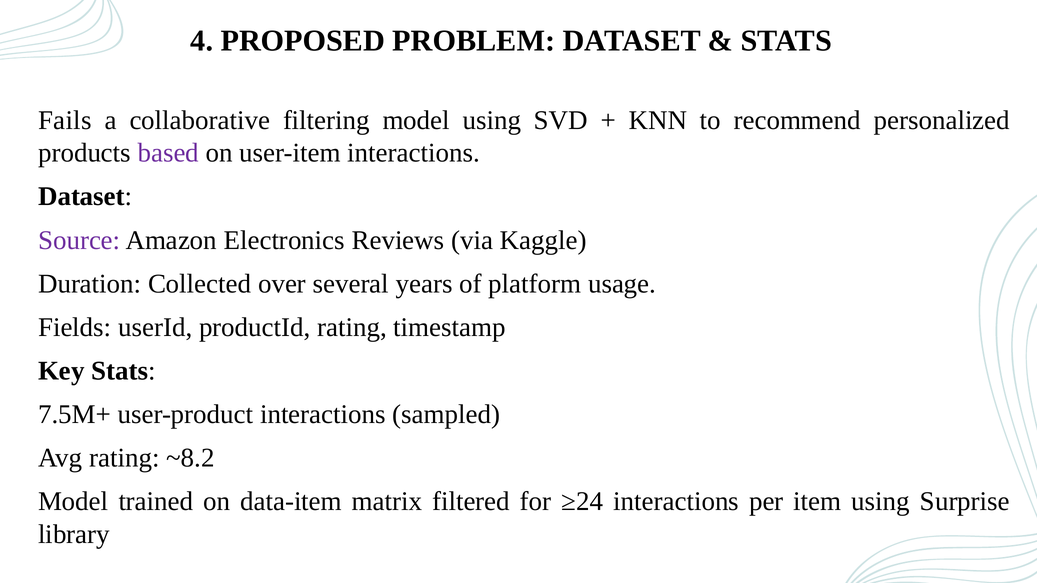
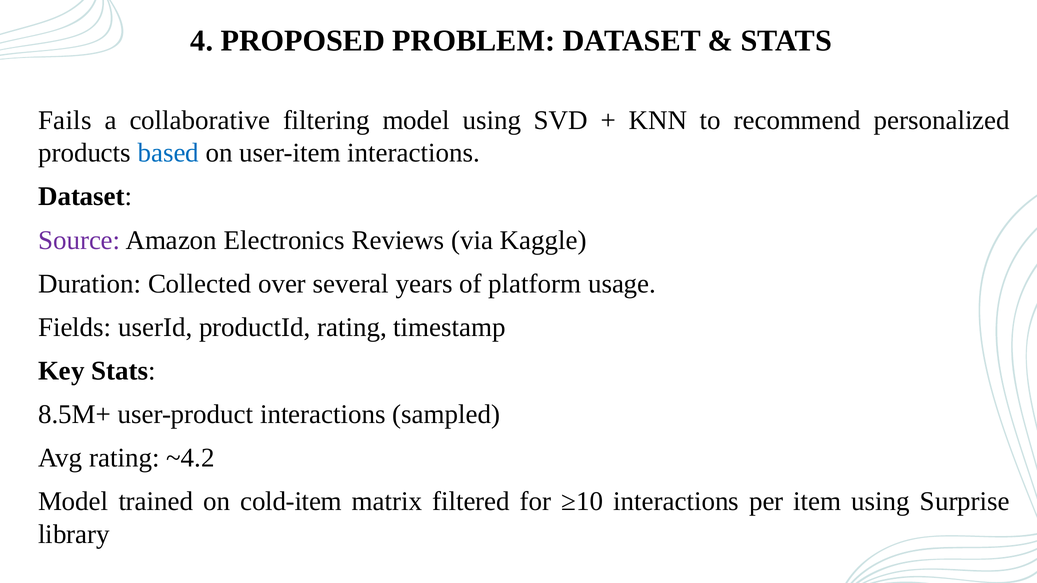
based colour: purple -> blue (168, 153)
7.5M+: 7.5M+ -> 8.5M+ (75, 415)
~8.2: ~8.2 -> ~4.2 (190, 458)
data-item: data-item -> cold-item (291, 502)
≥24: ≥24 -> ≥10 (582, 502)
